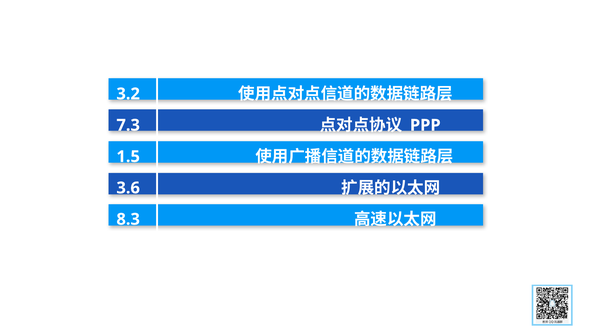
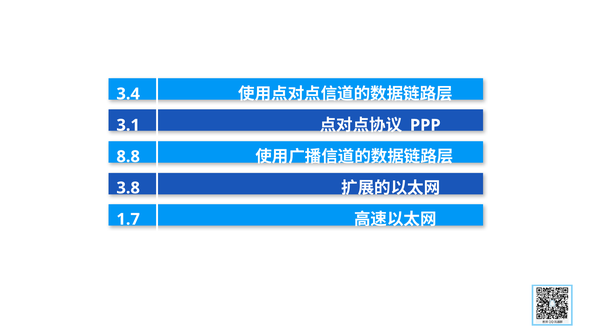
3.2: 3.2 -> 3.4 (128, 94)
7.3: 7.3 -> 3.1 (128, 125)
1.5: 1.5 -> 8.8 (128, 156)
3.6: 3.6 -> 3.8 (128, 188)
8.3: 8.3 -> 1.7 (128, 219)
